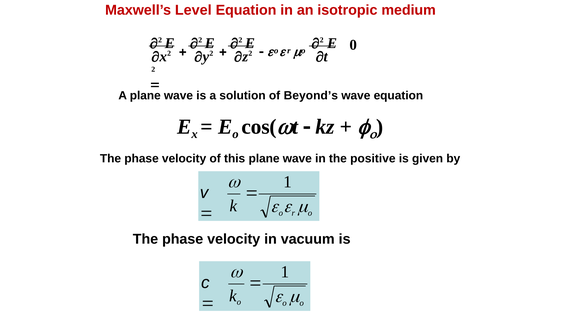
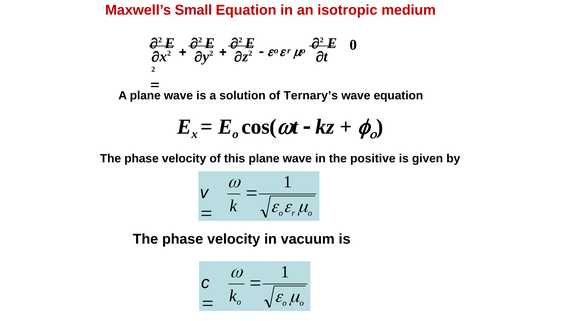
Level: Level -> Small (193, 10)
Beyond’s: Beyond’s -> Ternary’s (311, 95)
